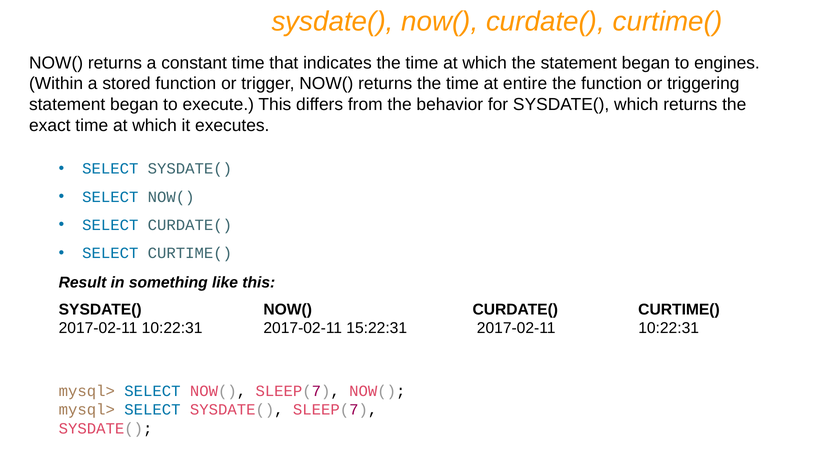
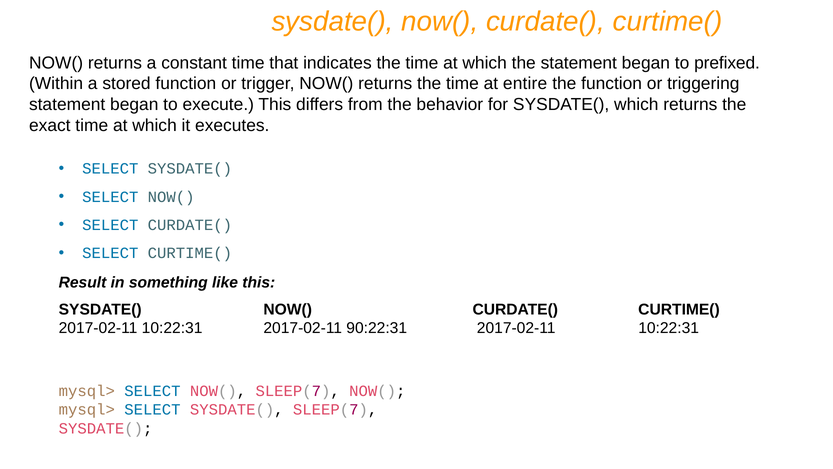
engines: engines -> prefixed (727, 63)
15:22:31: 15:22:31 -> 90:22:31 (377, 328)
